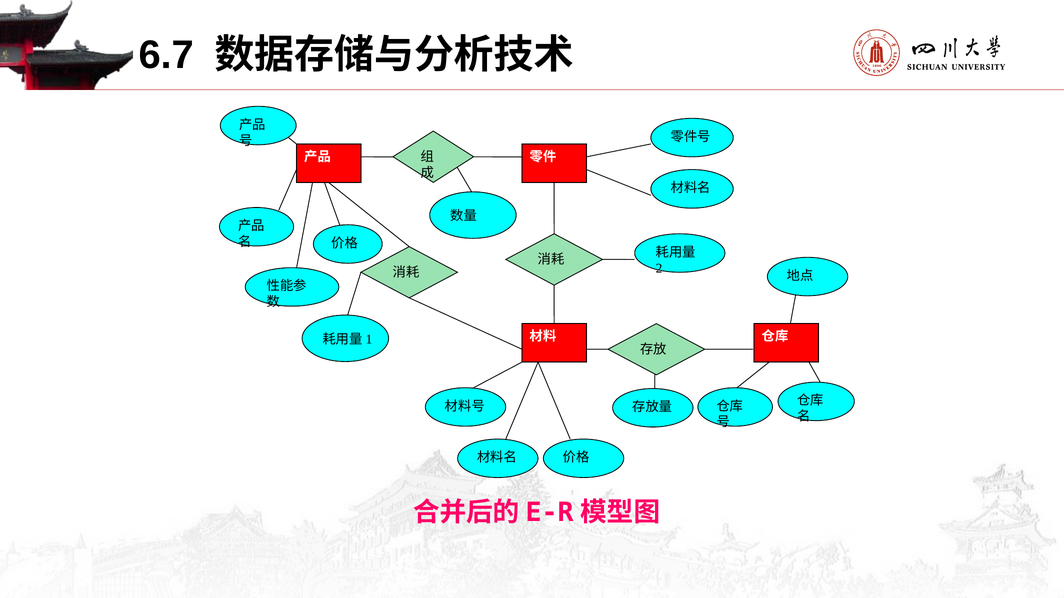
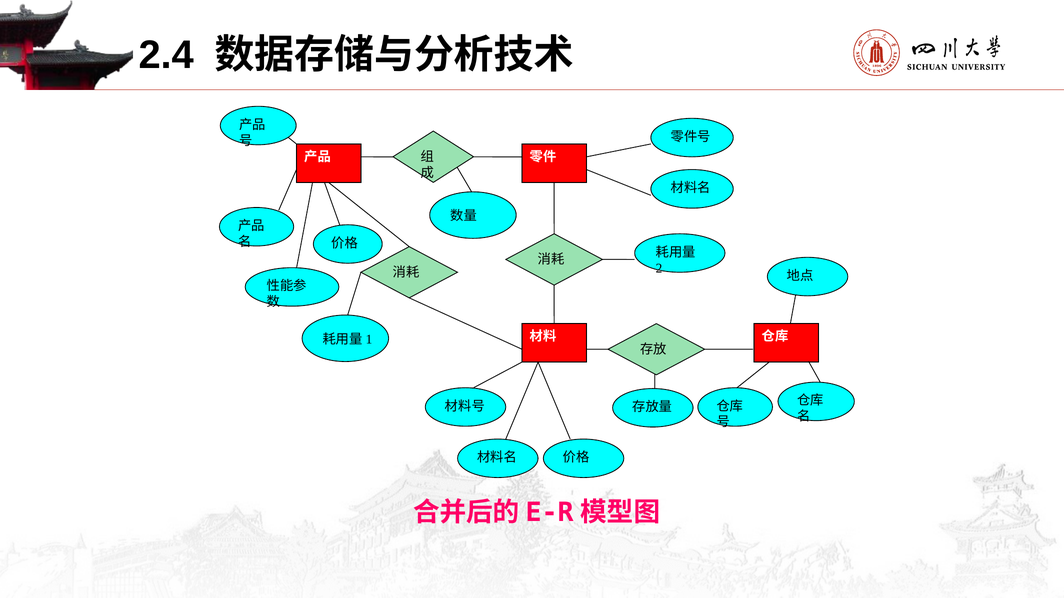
6.7: 6.7 -> 2.4 (166, 55)
